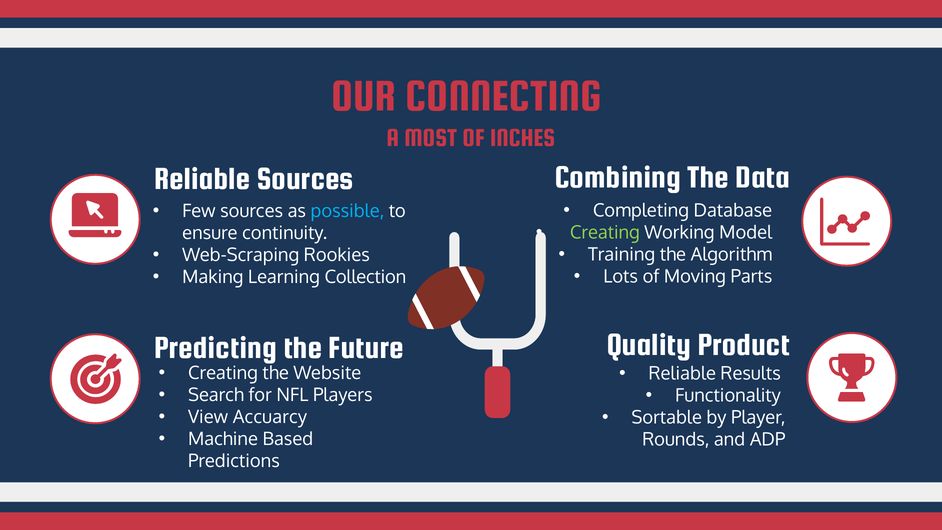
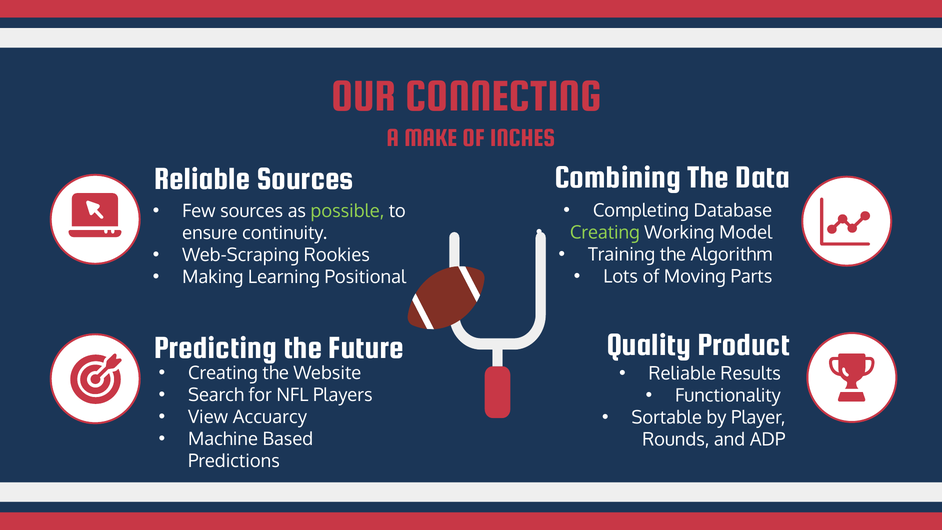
MOST: MOST -> MAKE (431, 137)
possible colour: light blue -> light green (347, 211)
Collection: Collection -> Positional (365, 277)
